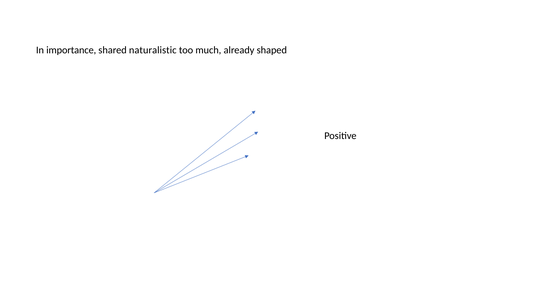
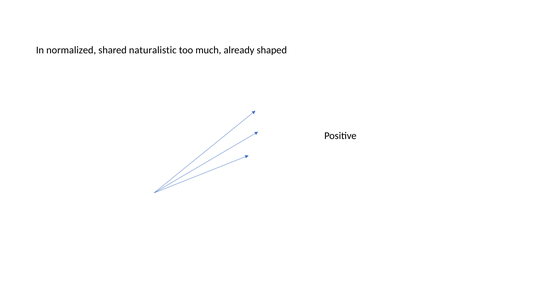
importance: importance -> normalized (71, 50)
